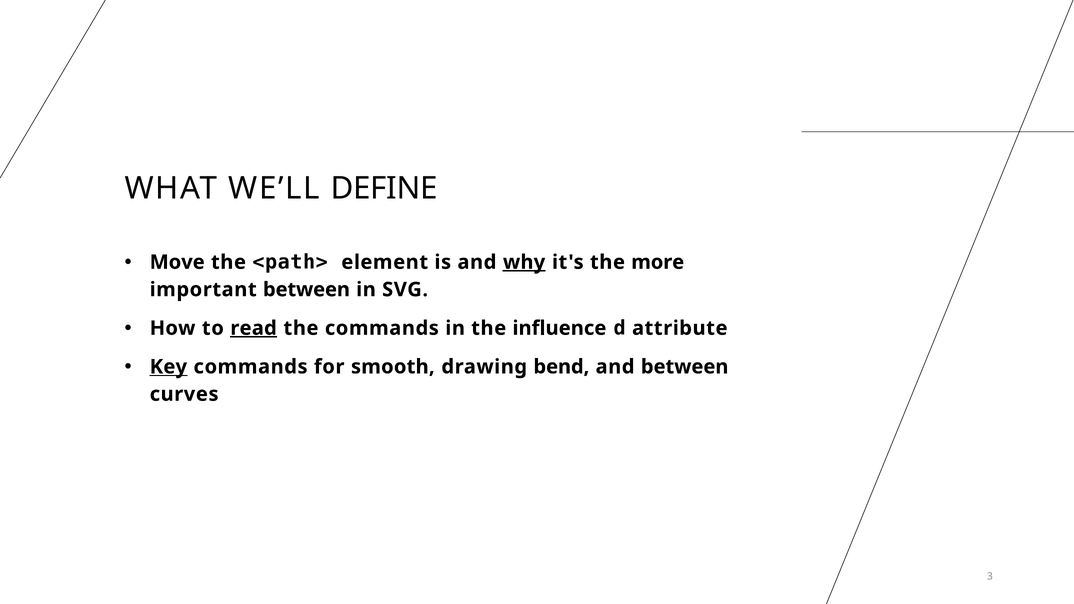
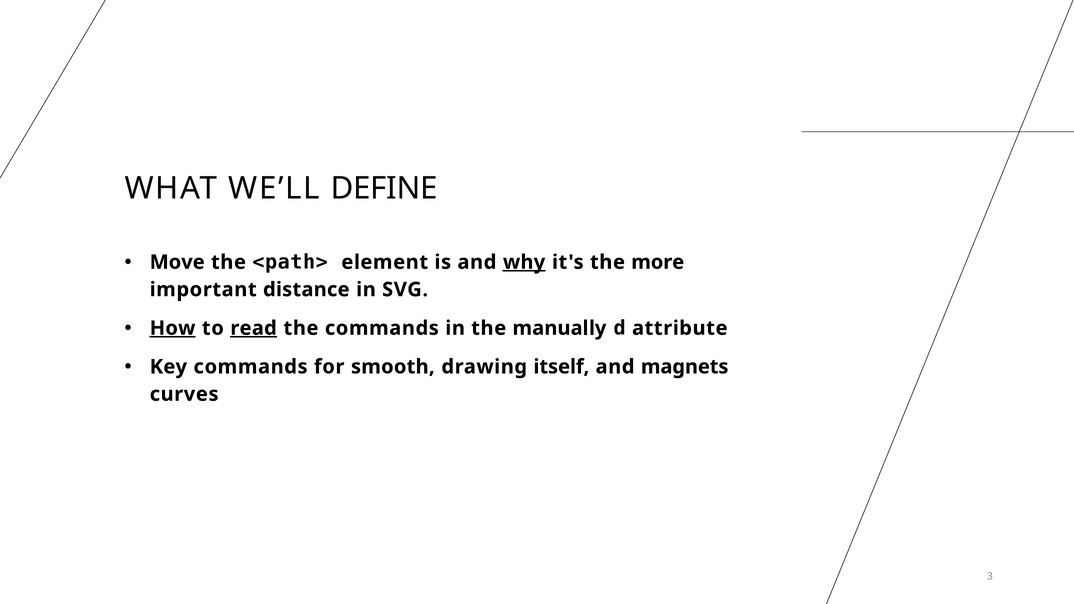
important between: between -> distance (306, 290)
How underline: none -> present (173, 328)
influence: influence -> manually (559, 328)
Key underline: present -> none (168, 367)
bend: bend -> itself (561, 367)
and between: between -> magnets (685, 367)
